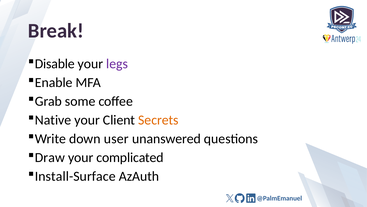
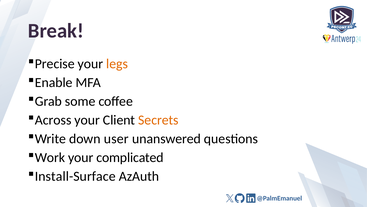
Disable: Disable -> Precise (55, 64)
legs colour: purple -> orange (117, 64)
Native: Native -> Across (53, 120)
Draw: Draw -> Work (50, 157)
